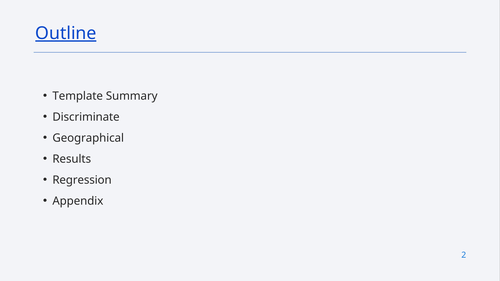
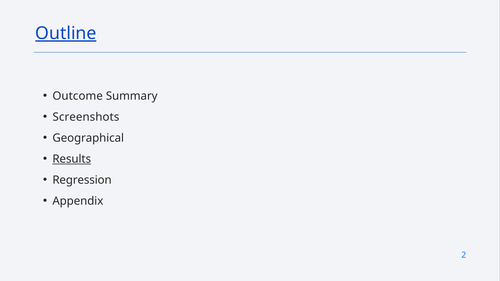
Template: Template -> Outcome (78, 96)
Discriminate: Discriminate -> Screenshots (86, 117)
Results underline: none -> present (72, 159)
